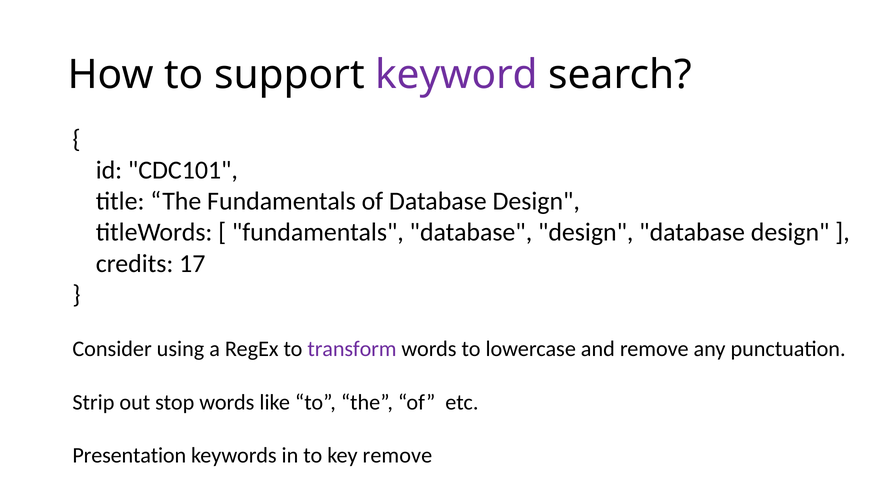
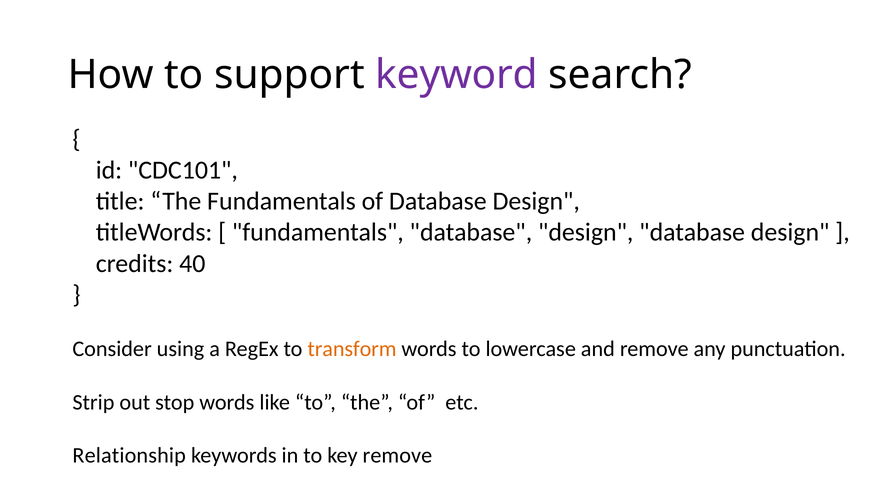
17: 17 -> 40 (192, 263)
transform colour: purple -> orange (352, 349)
Presentation: Presentation -> Relationship (129, 455)
